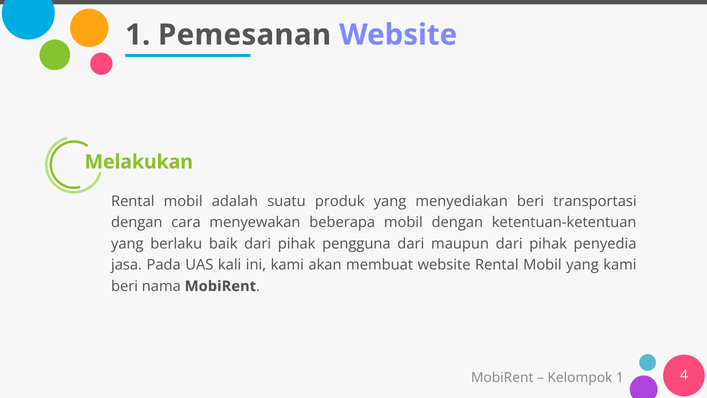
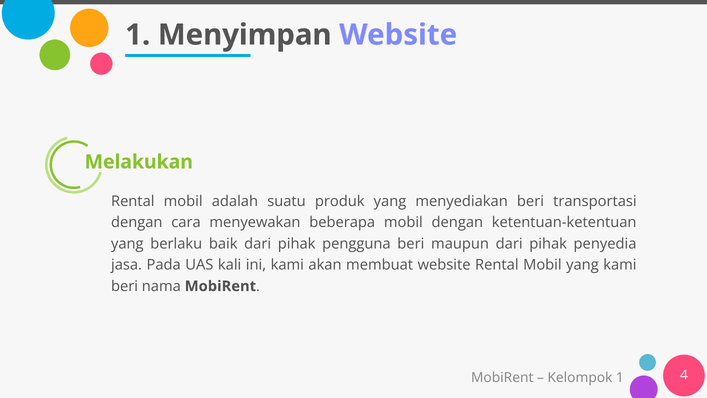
Pemesanan: Pemesanan -> Menyimpan (245, 35)
pengguna dari: dari -> beri (411, 244)
